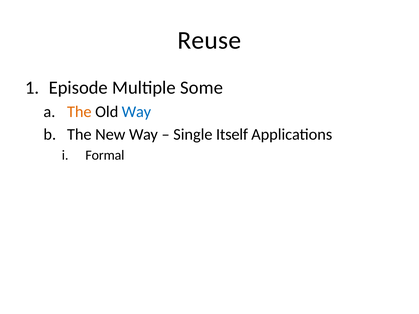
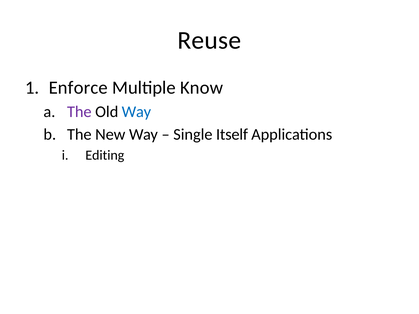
Episode: Episode -> Enforce (78, 88)
Some: Some -> Know (202, 88)
The colour: orange -> purple (79, 112)
Formal: Formal -> Editing (105, 156)
